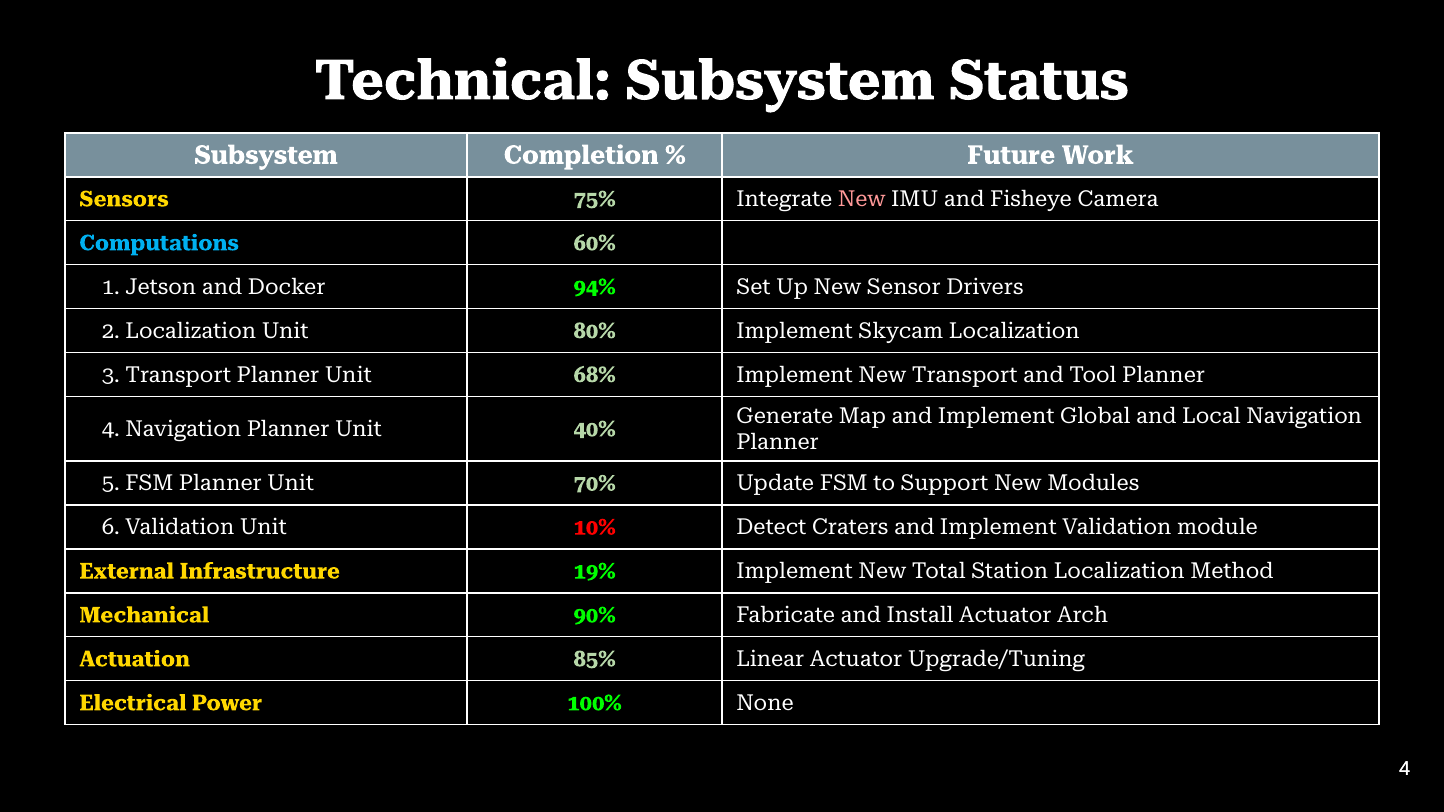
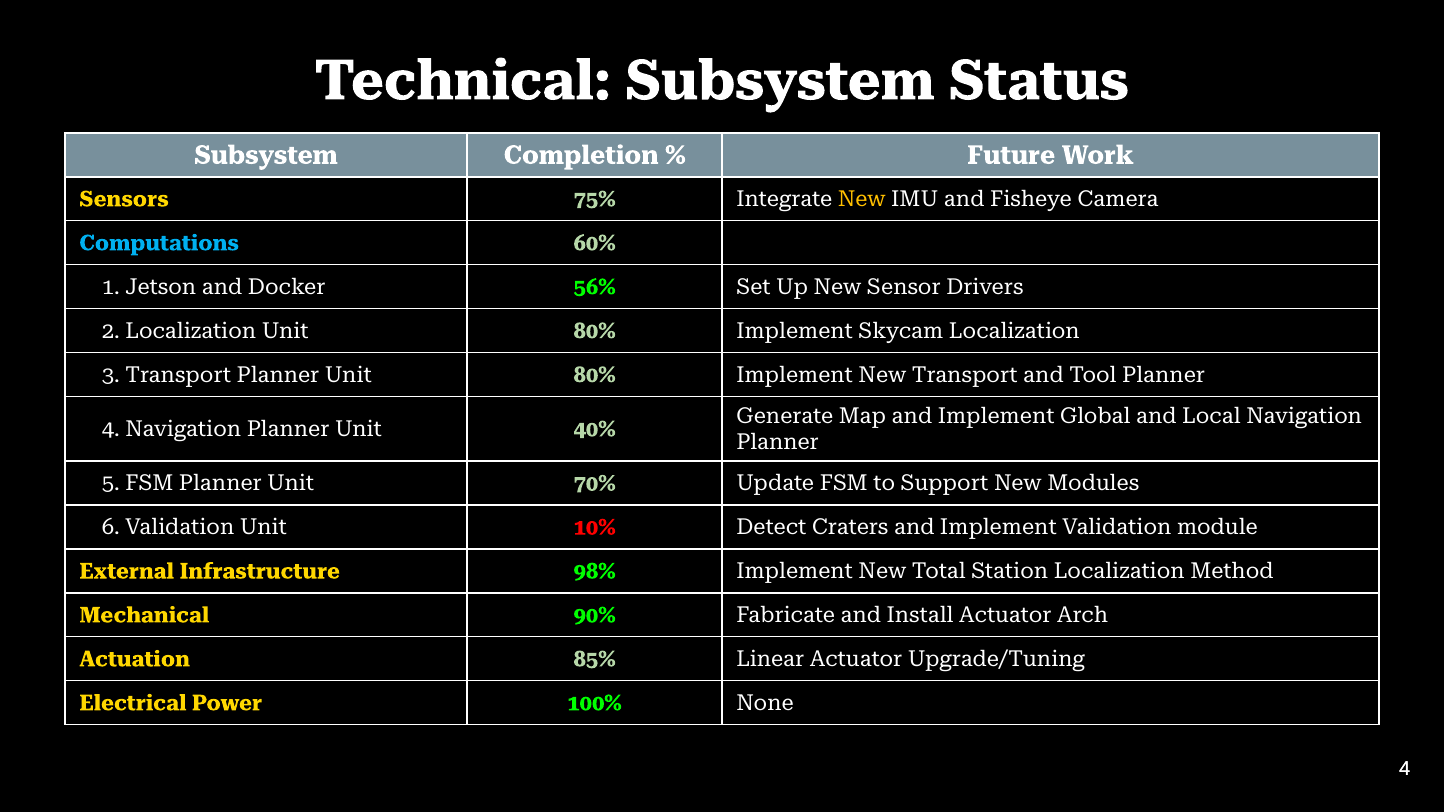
New colour: pink -> yellow (862, 199)
94%: 94% -> 56% (595, 287)
Planner Unit 68%: 68% -> 80% (595, 375)
19%: 19% -> 98% (595, 571)
